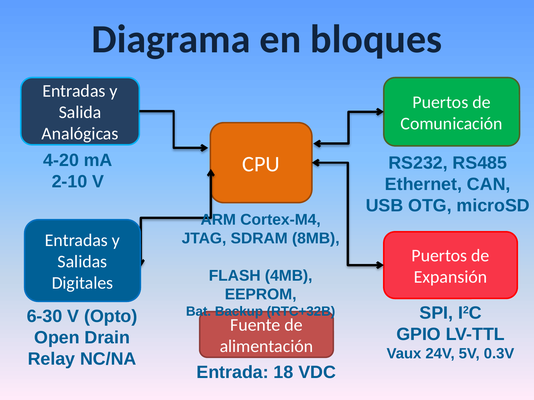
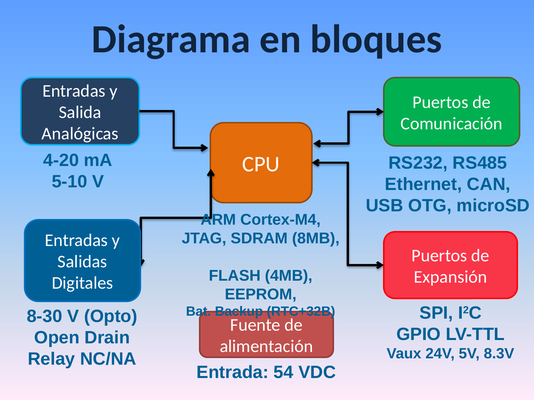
2-10: 2-10 -> 5-10 (70, 182)
6-30: 6-30 -> 8-30 (45, 317)
0.3V: 0.3V -> 8.3V (499, 354)
18: 18 -> 54 (284, 373)
